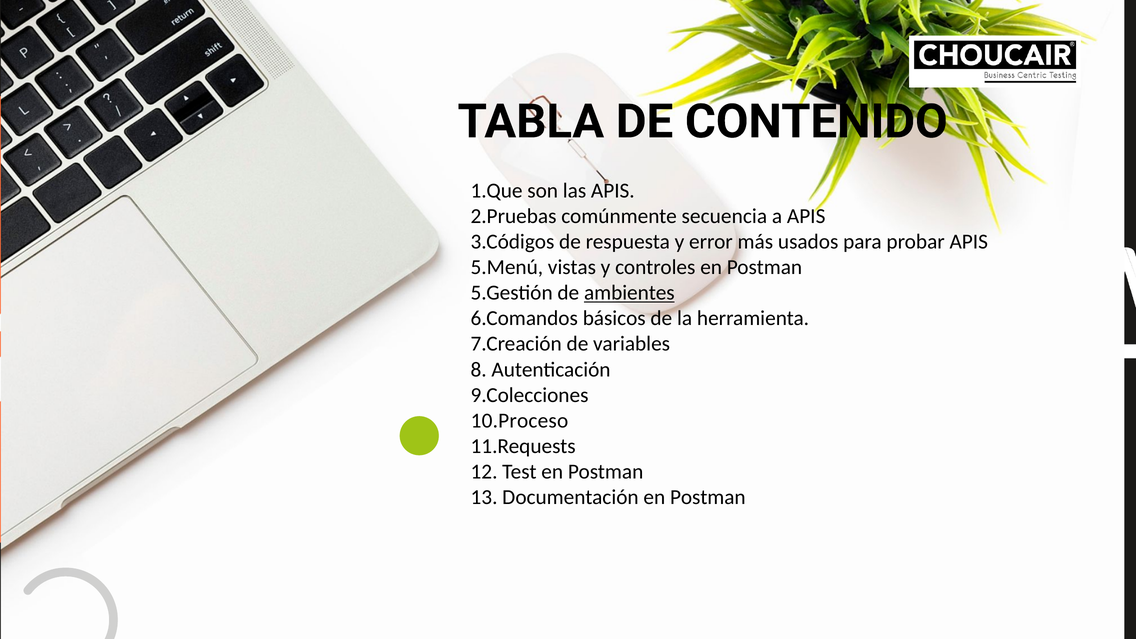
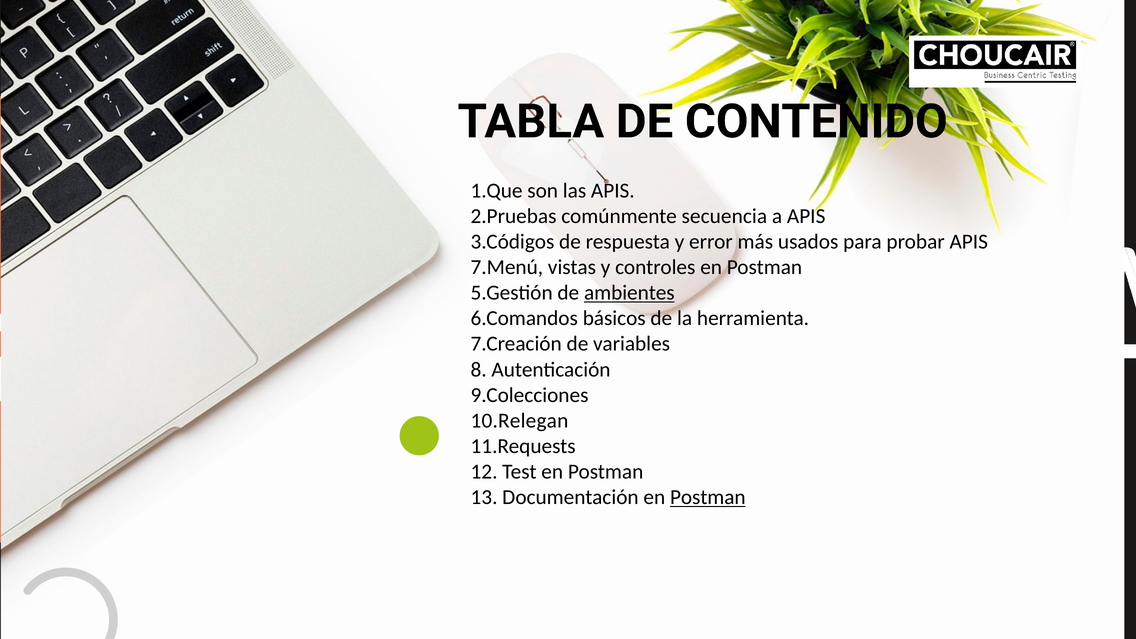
5.Menú: 5.Menú -> 7.Menú (507, 267)
10.Proceso: 10.Proceso -> 10.Relegan (519, 421)
Postman underline: none -> present (708, 497)
